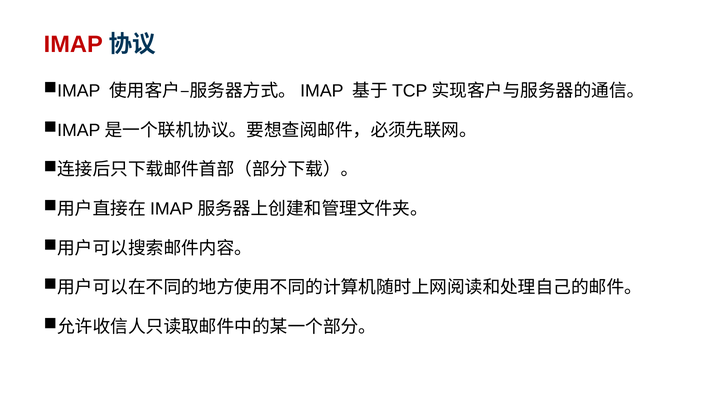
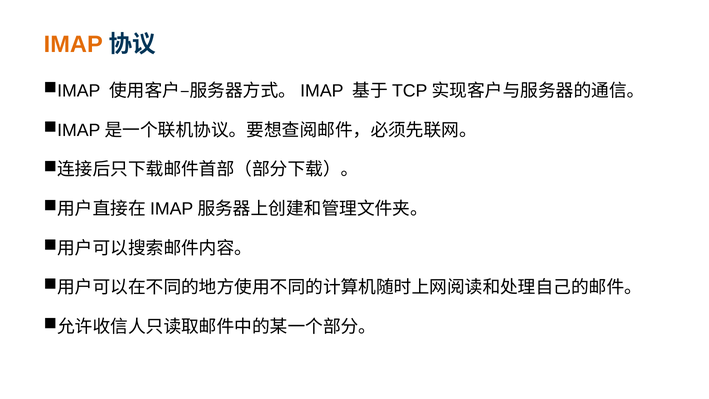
IMAP colour: red -> orange (73, 45)
